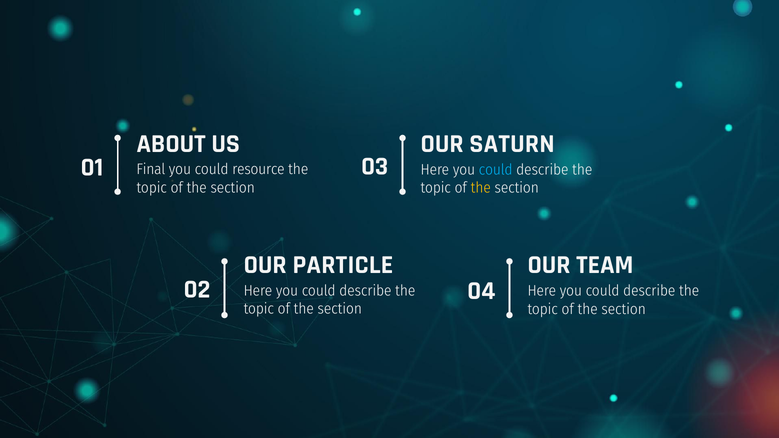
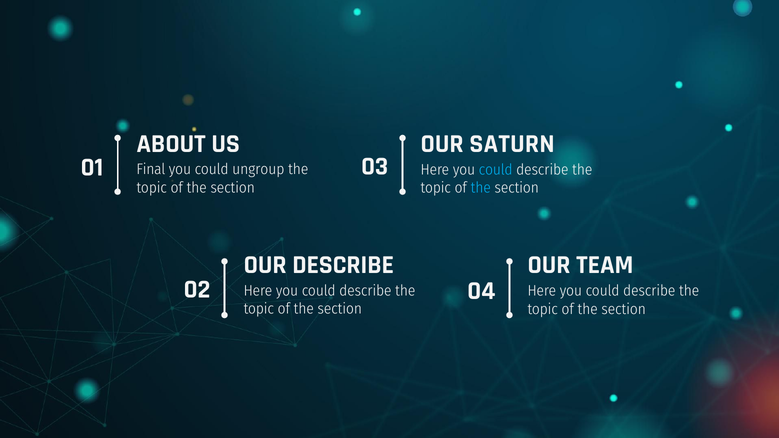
resource: resource -> ungroup (258, 170)
the colour: yellow -> light blue (481, 188)
OUR PARTICLE: PARTICLE -> DESCRIBE (343, 265)
